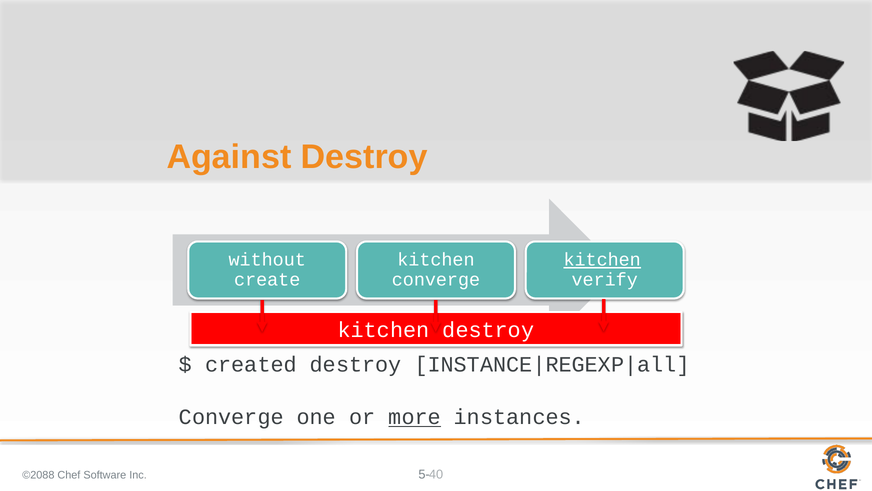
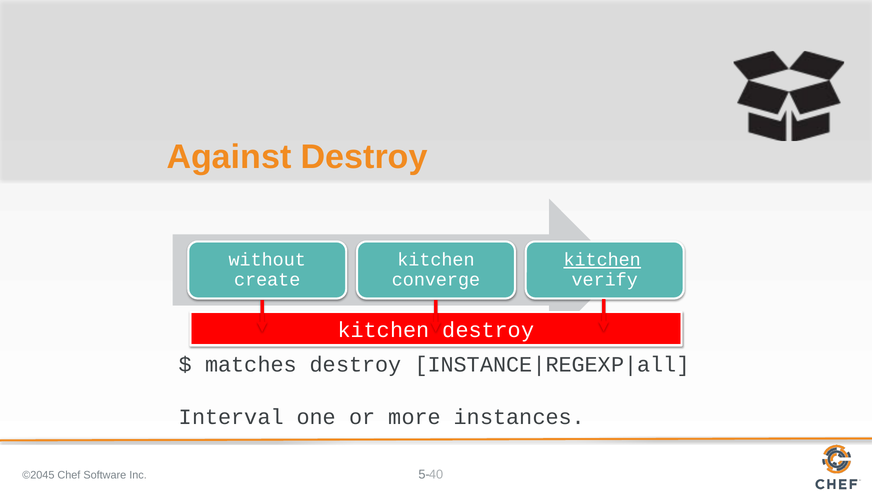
created: created -> matches (251, 364)
Converge: Converge -> Interval (231, 417)
more underline: present -> none (415, 417)
©2088: ©2088 -> ©2045 (38, 475)
